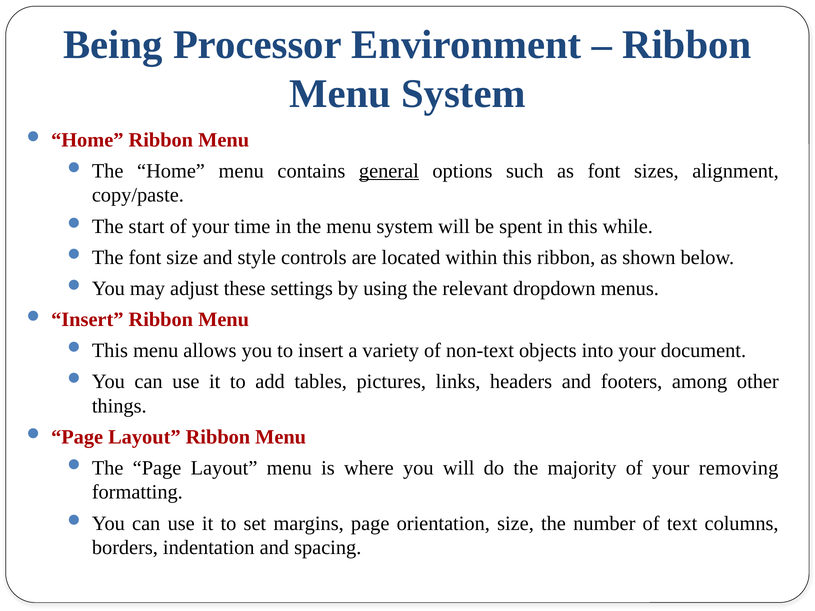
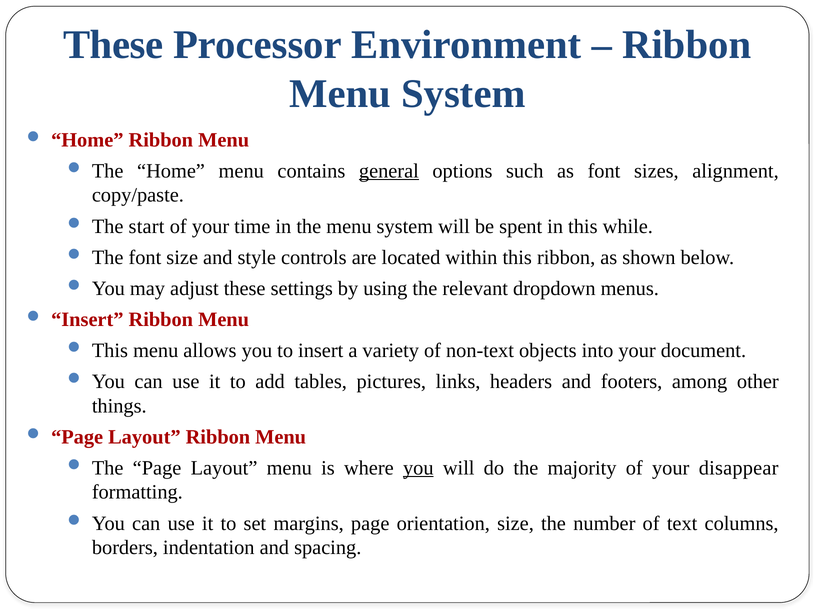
Being: Being -> These (113, 45)
you underline: none -> present (418, 468)
removing: removing -> disappear (739, 468)
